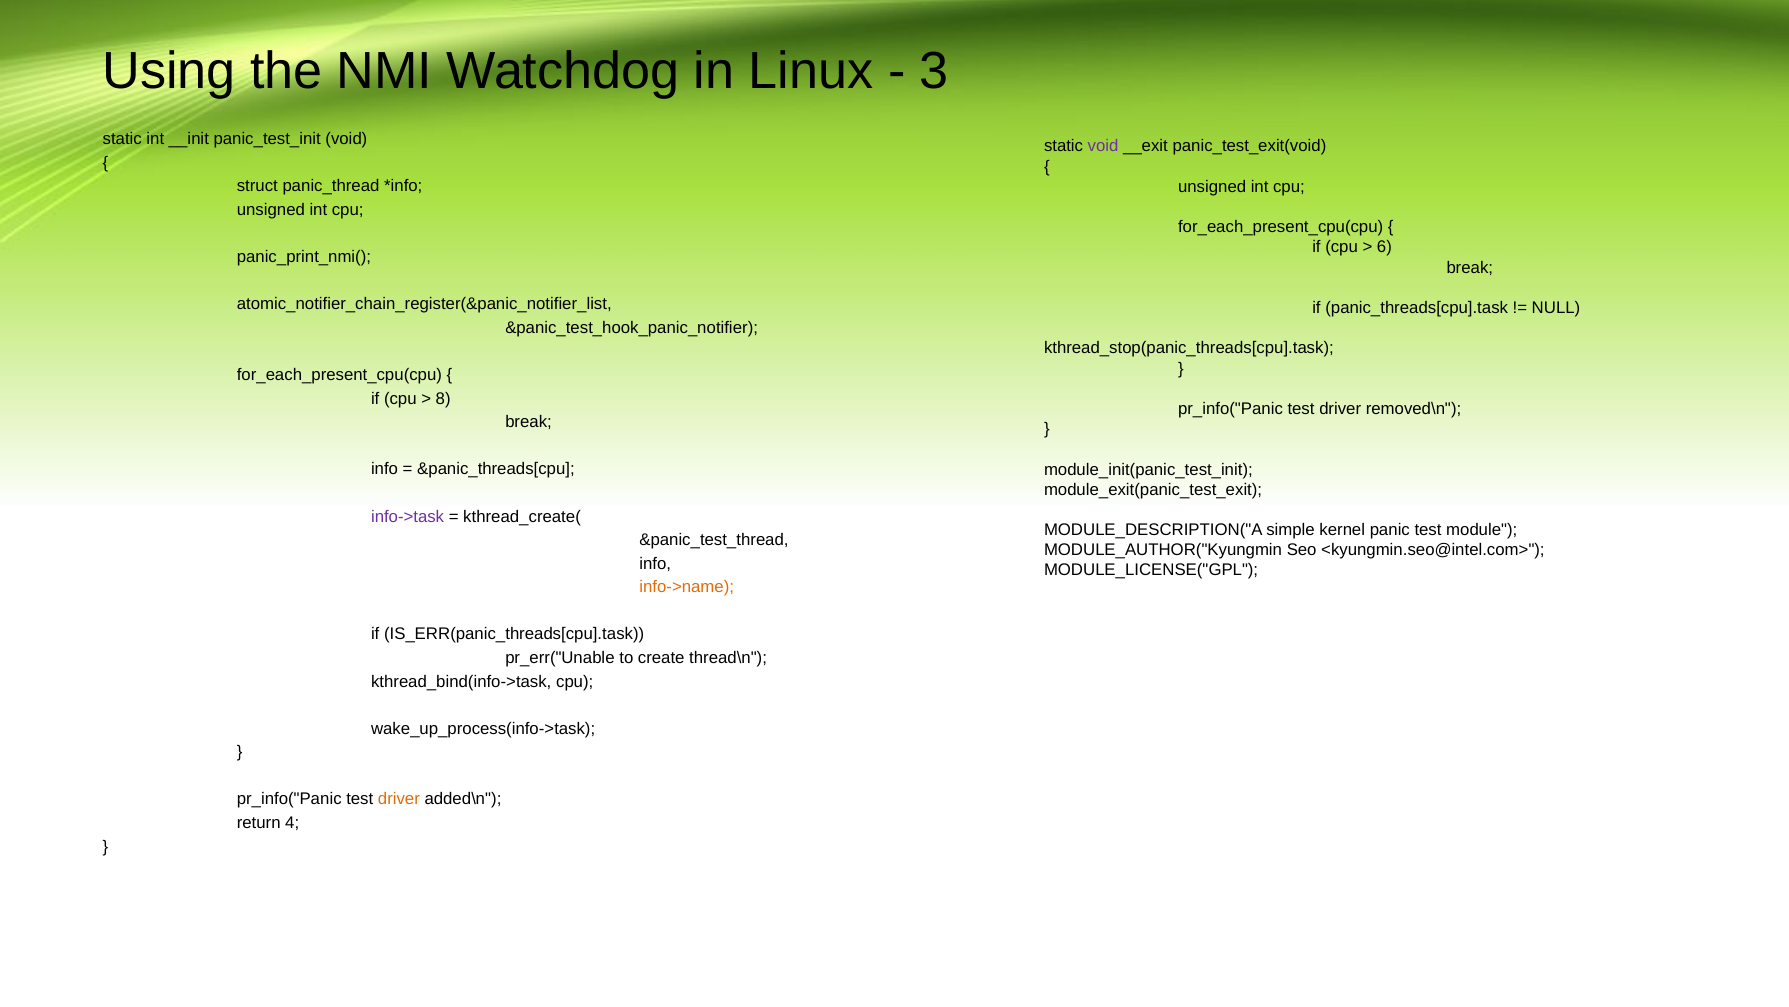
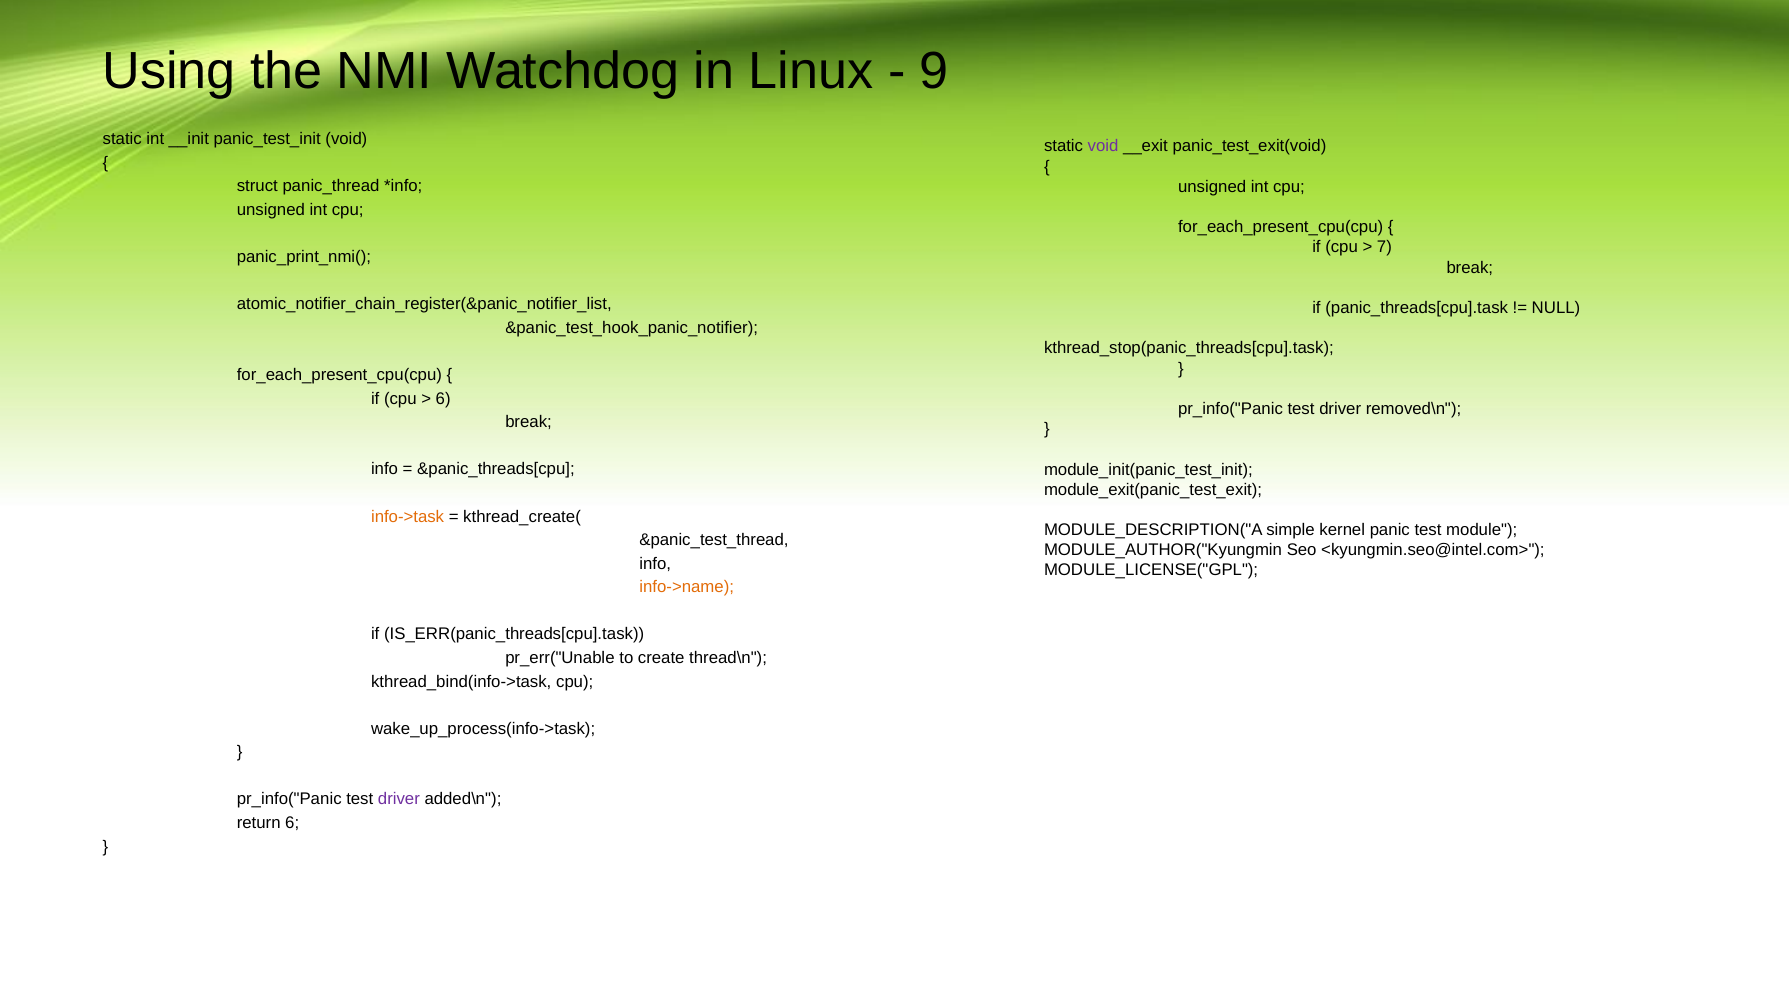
3: 3 -> 9 (934, 71)
6: 6 -> 7 (1384, 247)
8: 8 -> 6 (443, 398)
info->task colour: purple -> orange (408, 516)
driver colour: orange -> purple (399, 799)
return 4: 4 -> 6 (292, 822)
